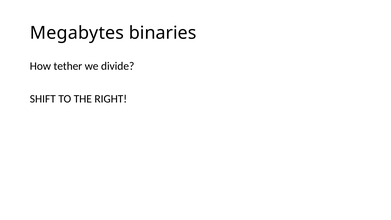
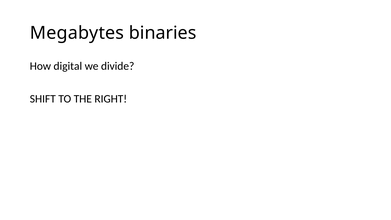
tether: tether -> digital (68, 66)
